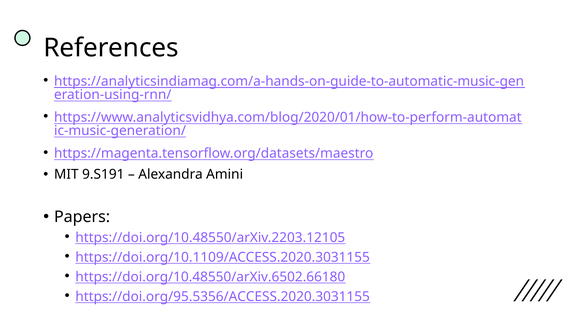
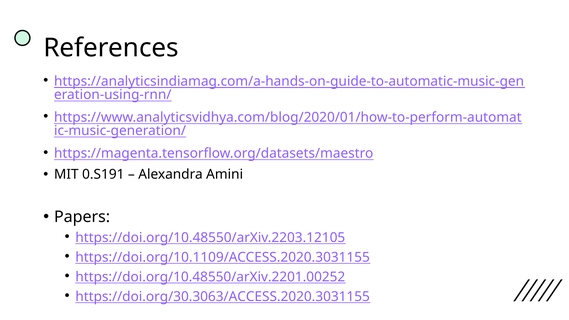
9.S191: 9.S191 -> 0.S191 (103, 174)
https://doi.org/10.48550/arXiv.6502.66180: https://doi.org/10.48550/arXiv.6502.66180 -> https://doi.org/10.48550/arXiv.2201.00252 (210, 277)
https://doi.org/95.5356/ACCESS.2020.3031155: https://doi.org/95.5356/ACCESS.2020.3031155 -> https://doi.org/30.3063/ACCESS.2020.3031155 (223, 297)
